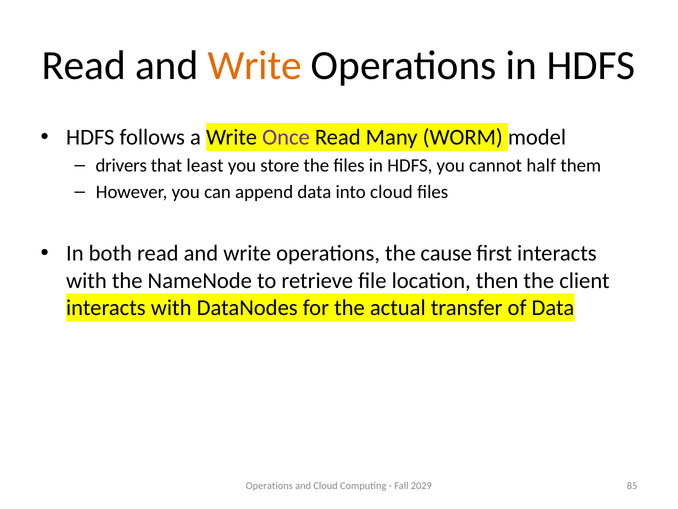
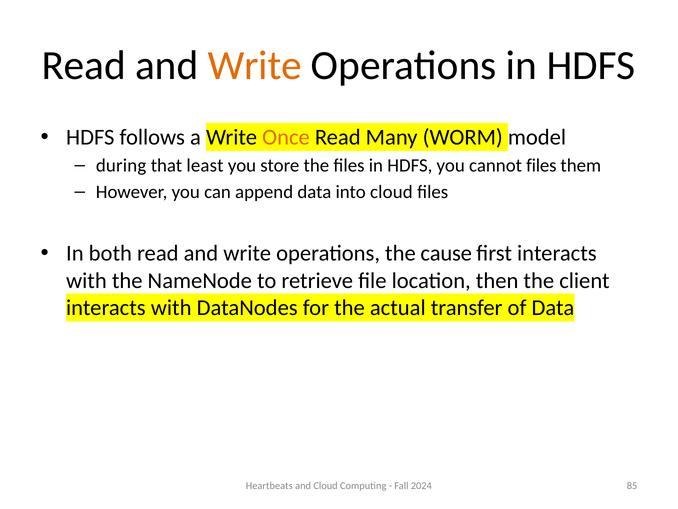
Once colour: purple -> orange (286, 137)
drivers: drivers -> during (121, 166)
cannot half: half -> files (541, 166)
Operations: Operations -> Heartbeats (269, 485)
2029: 2029 -> 2024 (421, 485)
